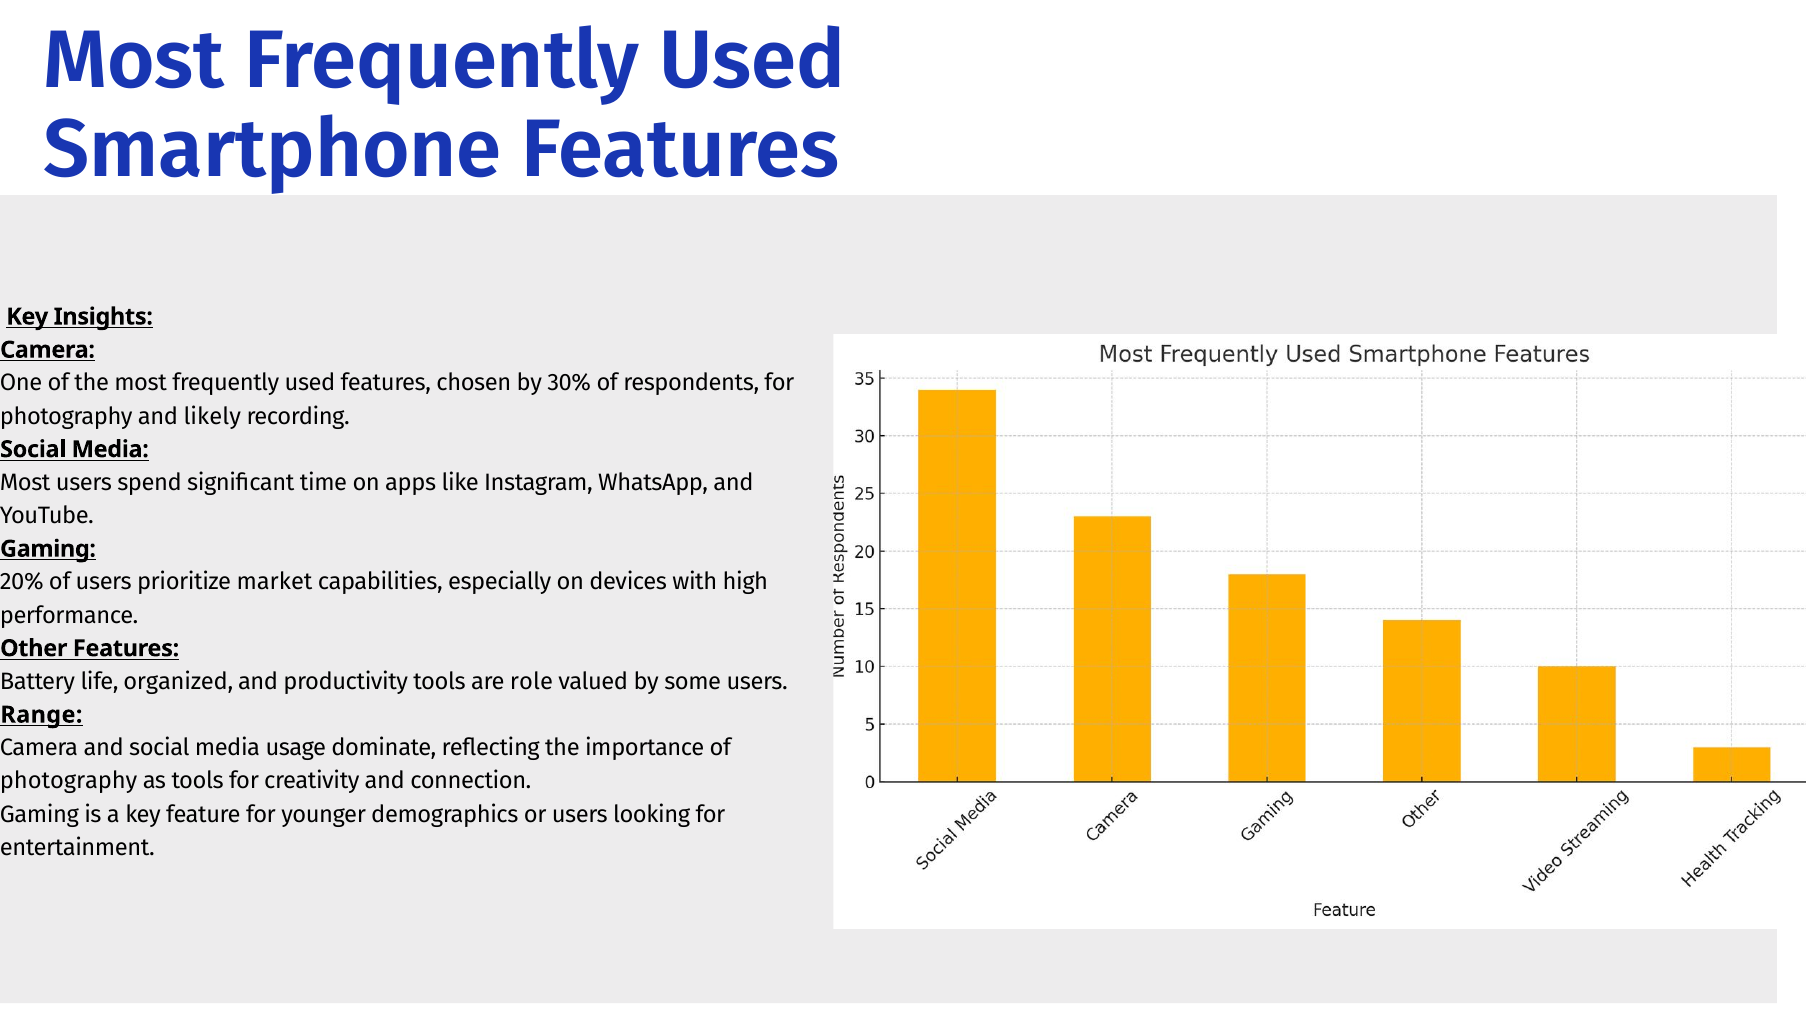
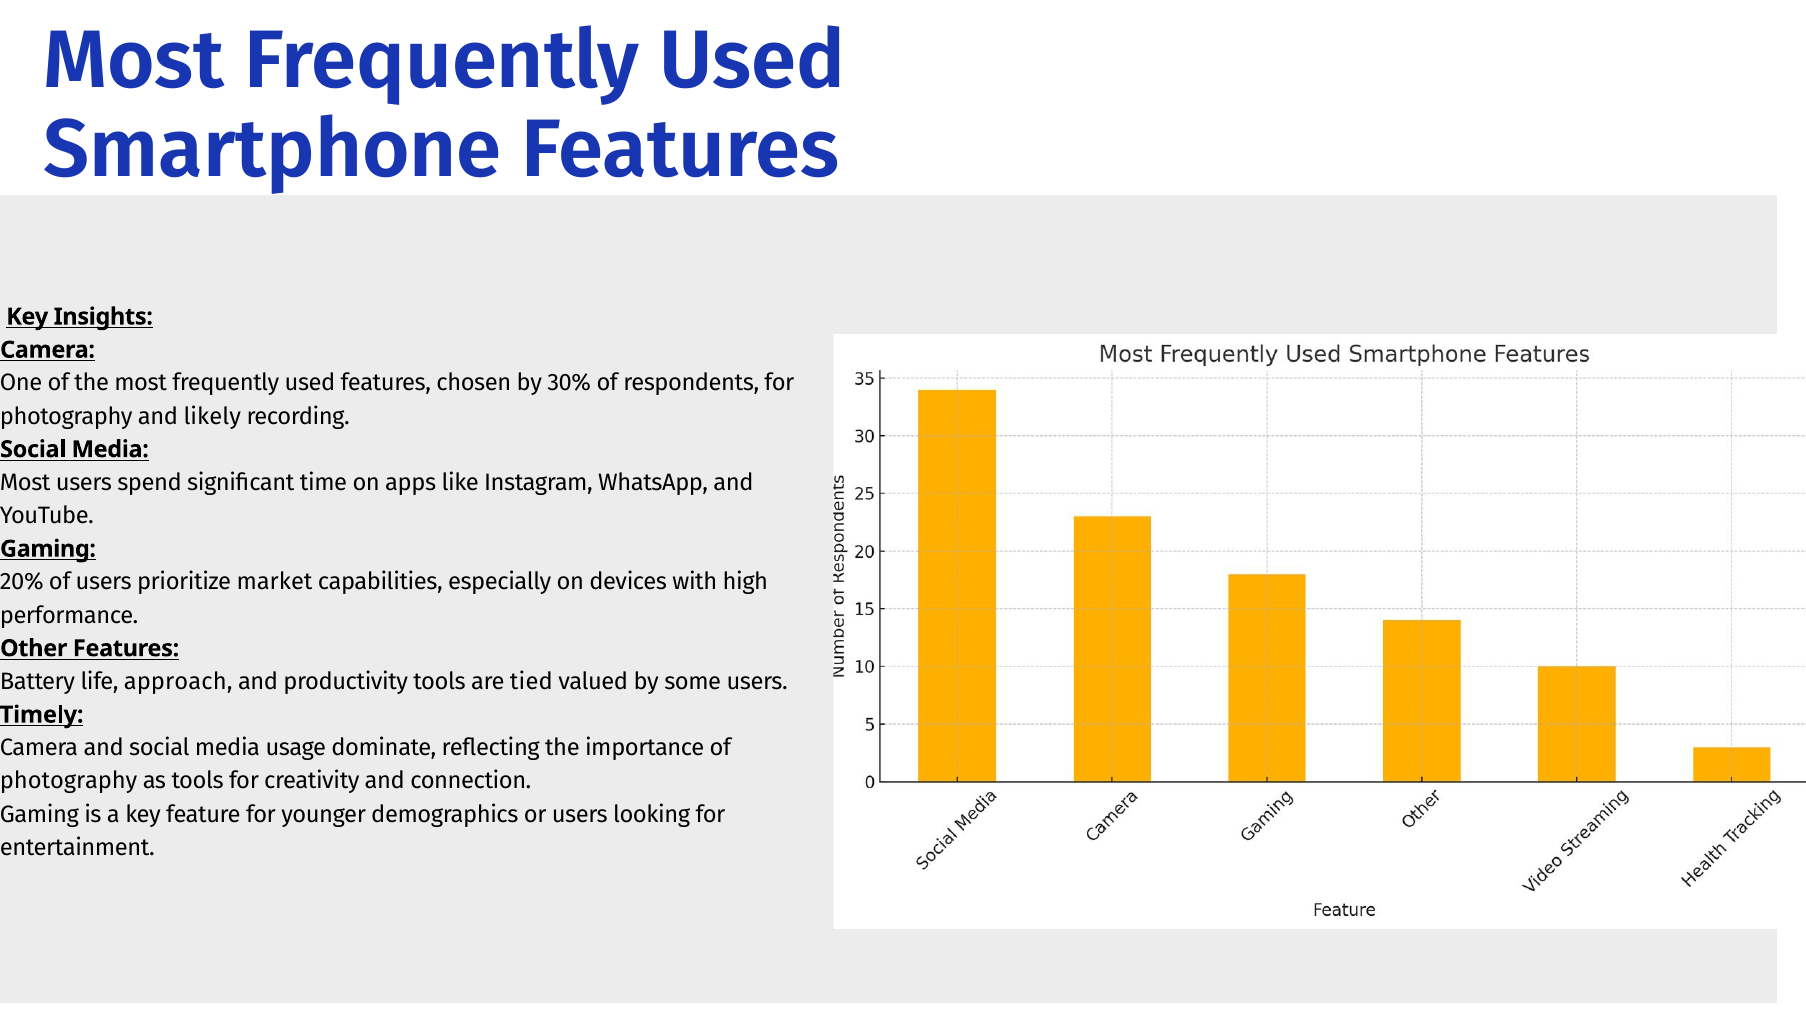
organized: organized -> approach (178, 682)
role: role -> tied (531, 682)
Range: Range -> Timely (42, 715)
